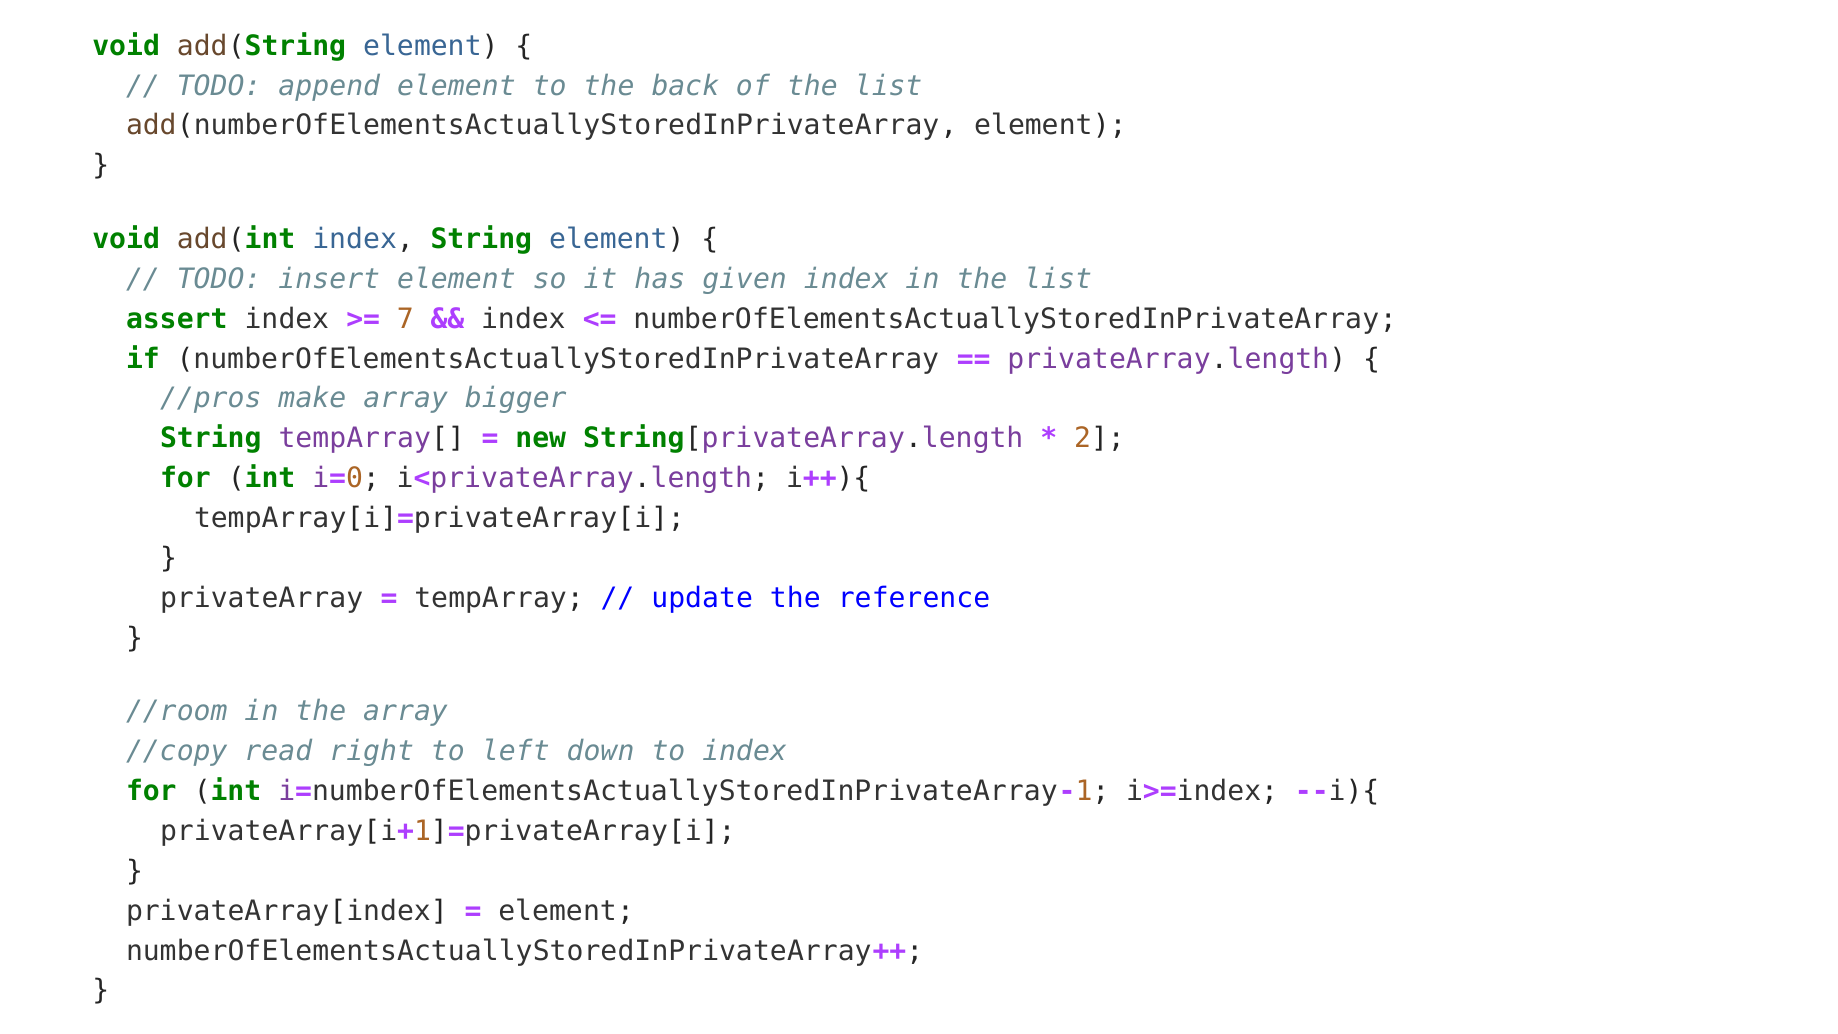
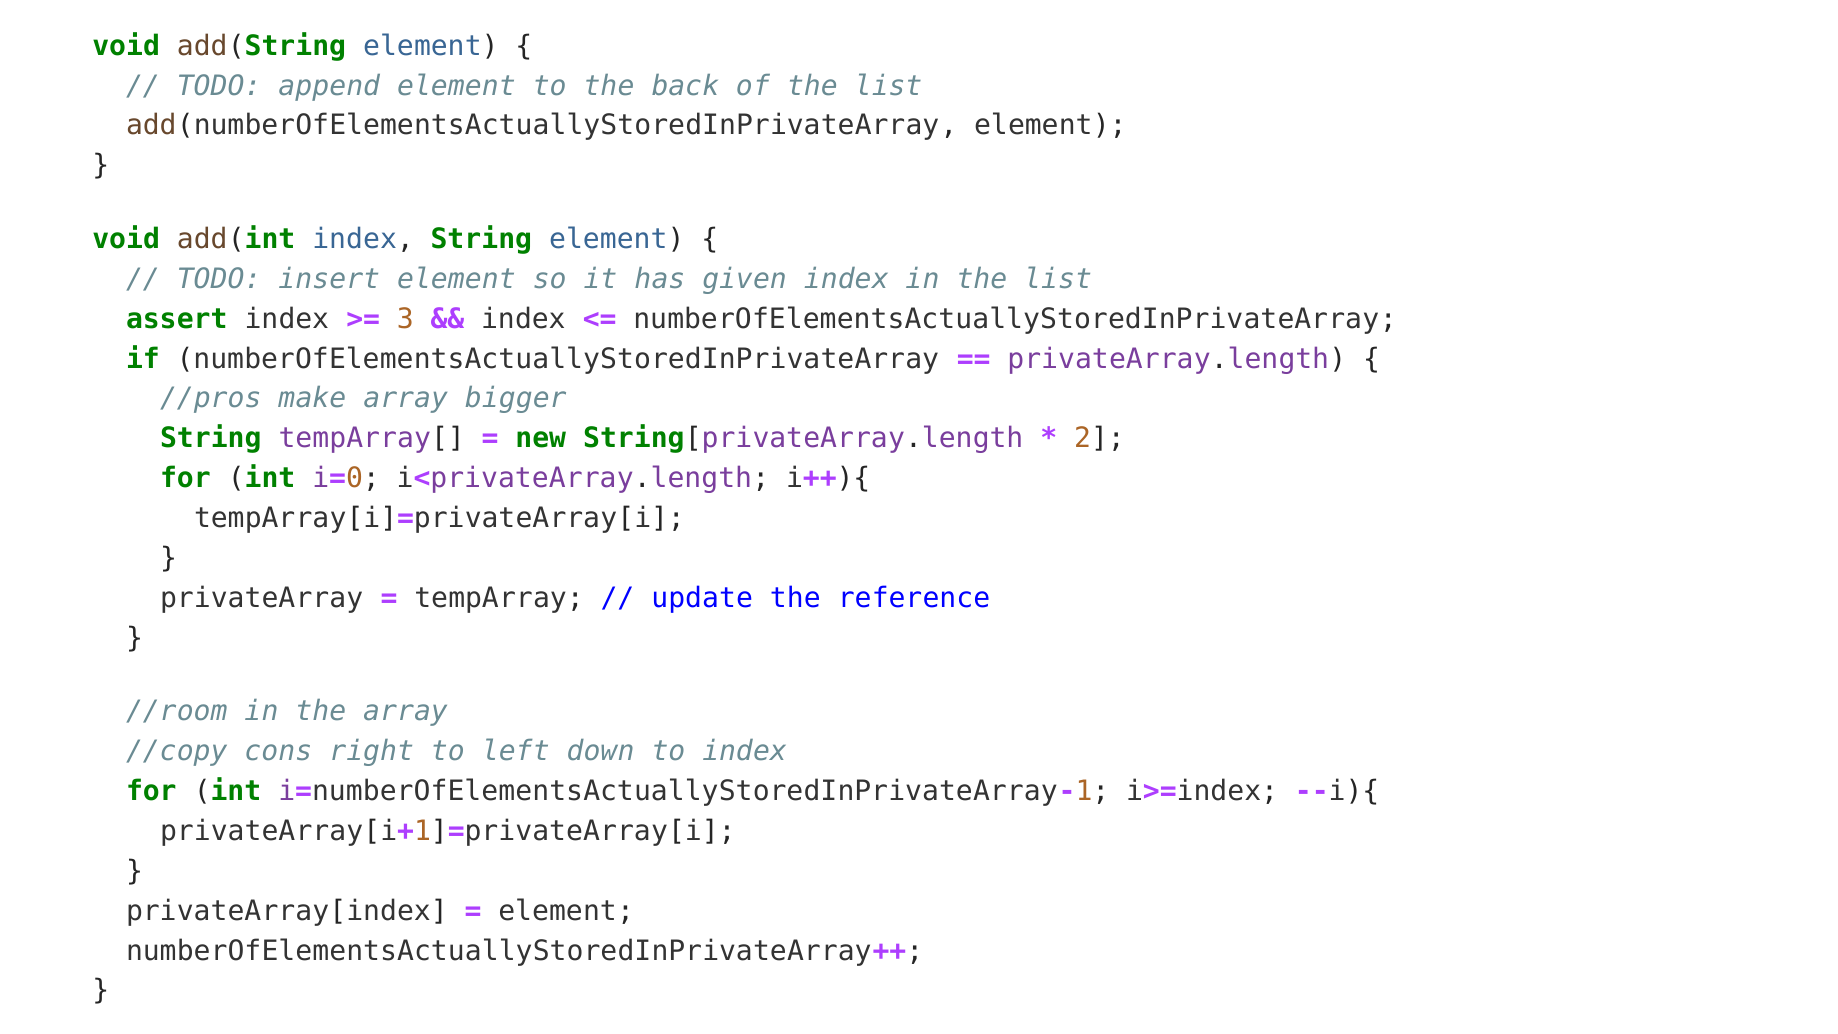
7: 7 -> 3 (405, 319)
read: read -> cons (278, 751)
